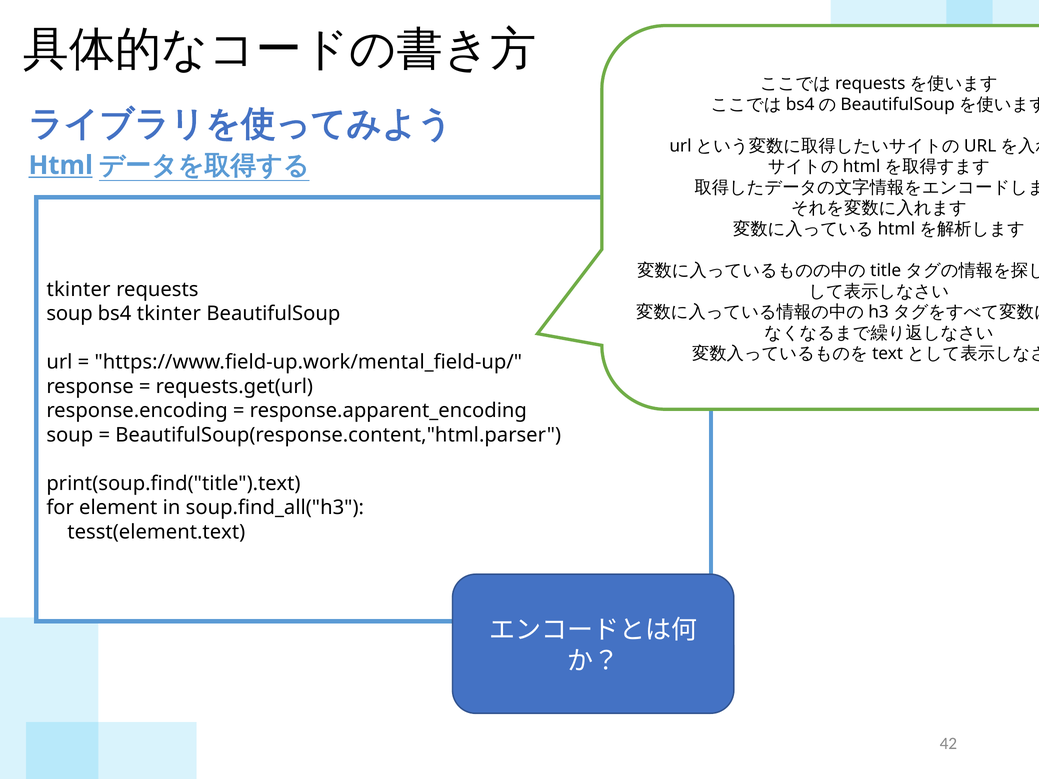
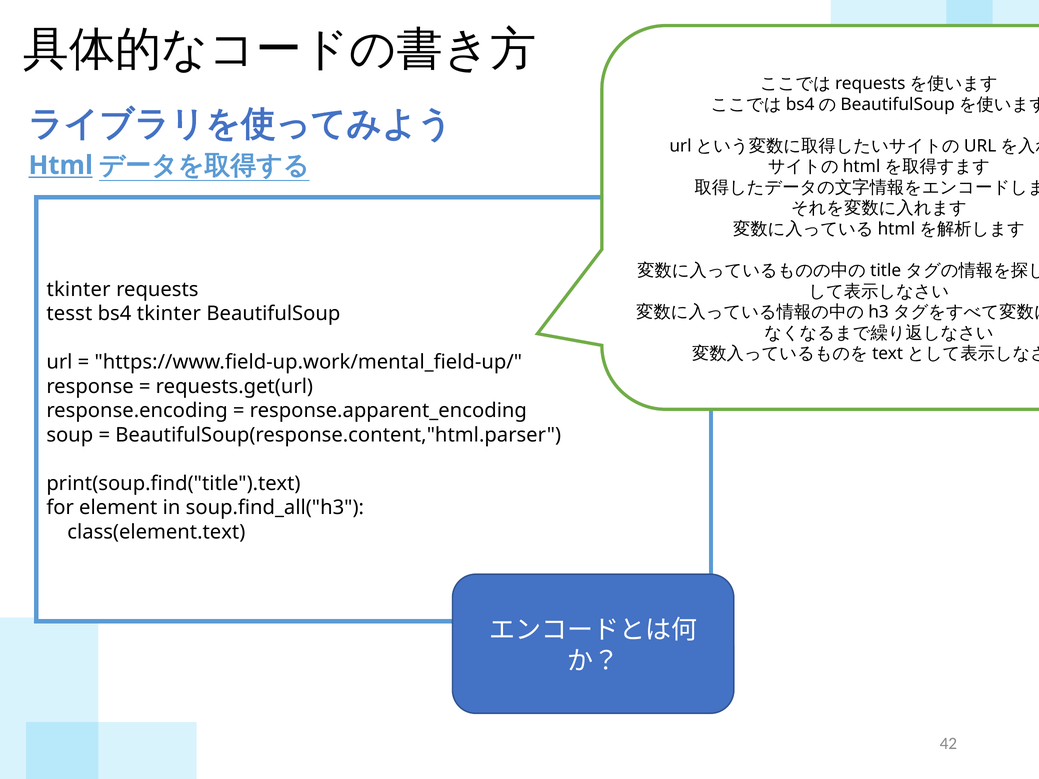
soup: soup -> tesst (69, 314)
tesst(element.text: tesst(element.text -> class(element.text (156, 532)
